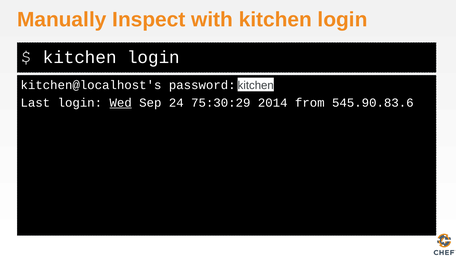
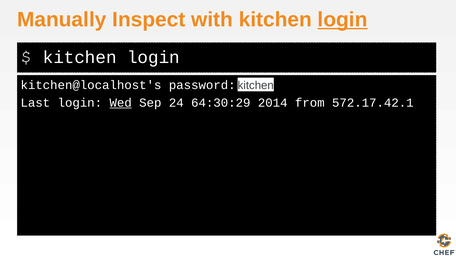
login underline: none -> present (343, 20)
75:30:29: 75:30:29 -> 64:30:29 (221, 103)
545.90.83.6: 545.90.83.6 -> 572.17.42.1 (373, 103)
